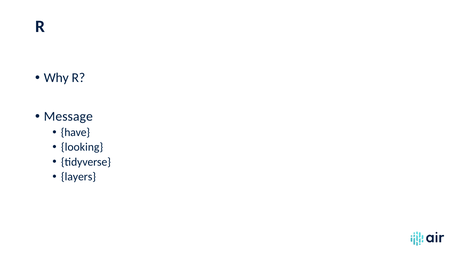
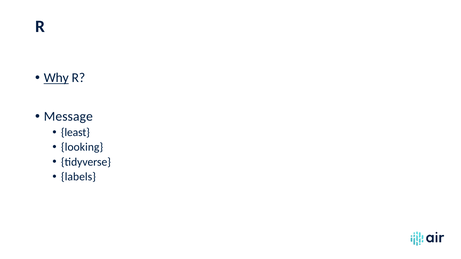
Why underline: none -> present (56, 78)
have: have -> least (75, 132)
layers: layers -> labels (78, 177)
